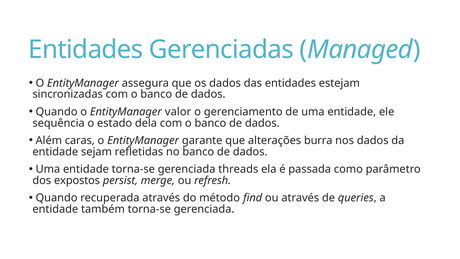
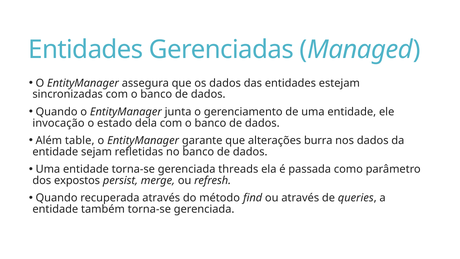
valor: valor -> junta (178, 112)
sequência: sequência -> invocação (59, 123)
caras: caras -> table (80, 140)
